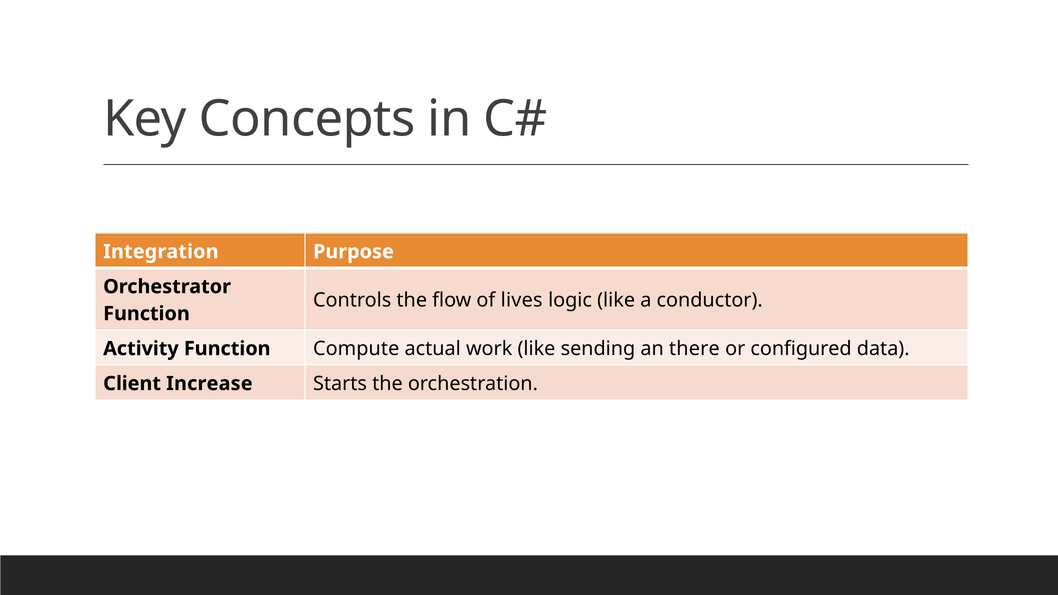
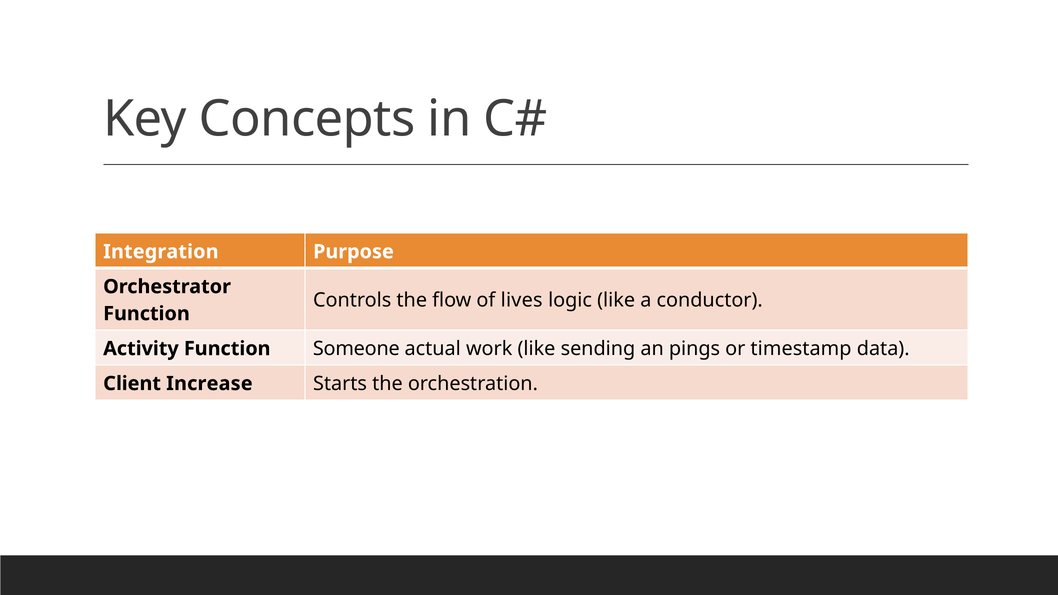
Compute: Compute -> Someone (356, 349)
there: there -> pings (694, 349)
configured: configured -> timestamp (801, 349)
